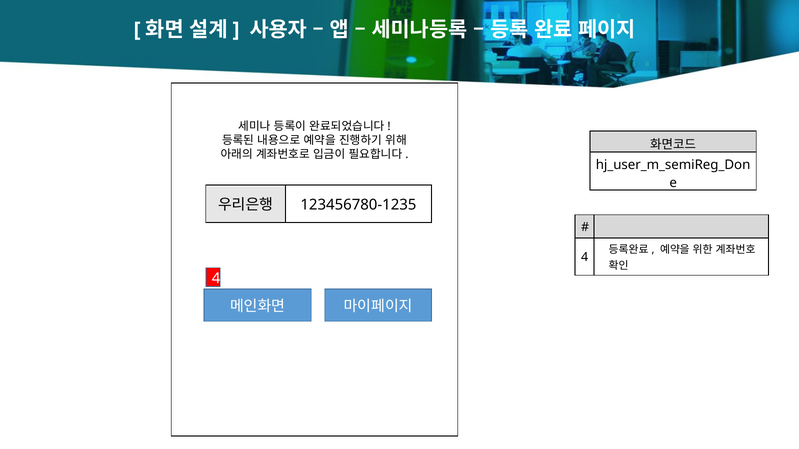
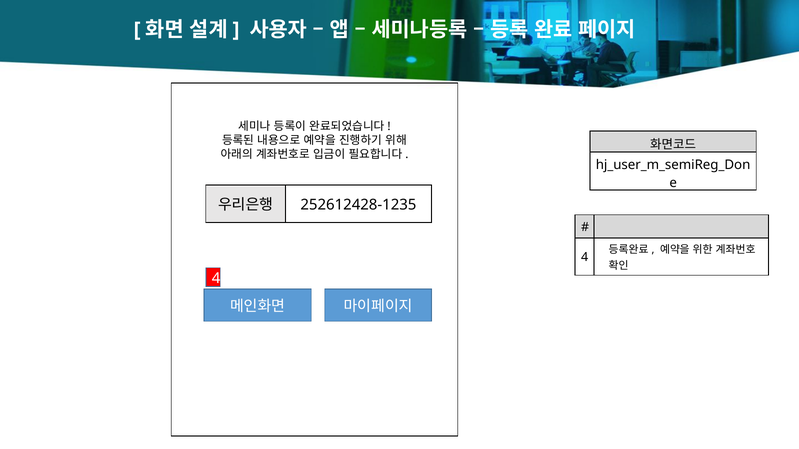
123456780-1235: 123456780-1235 -> 252612428-1235 (358, 205)
